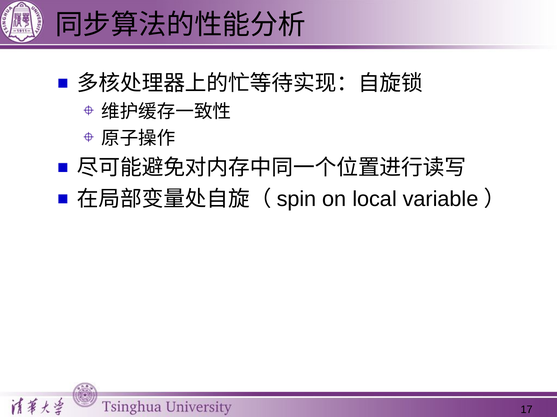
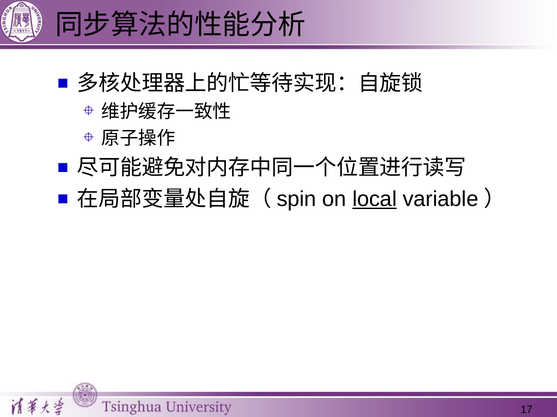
local underline: none -> present (375, 199)
